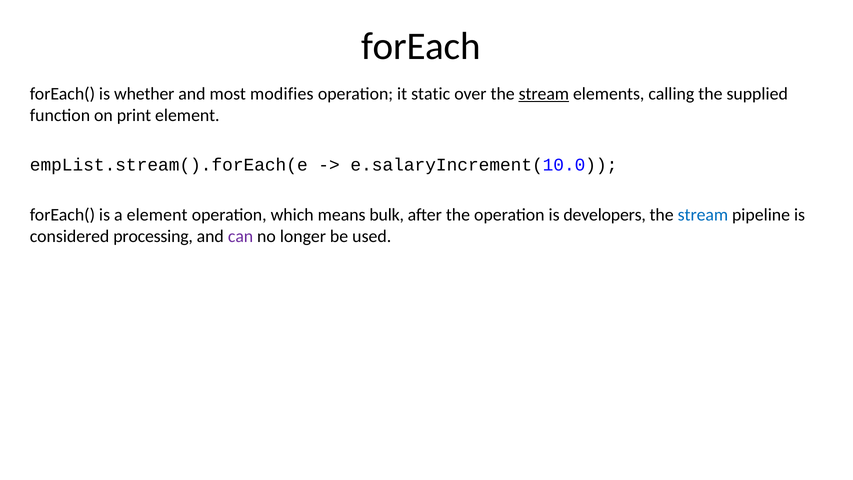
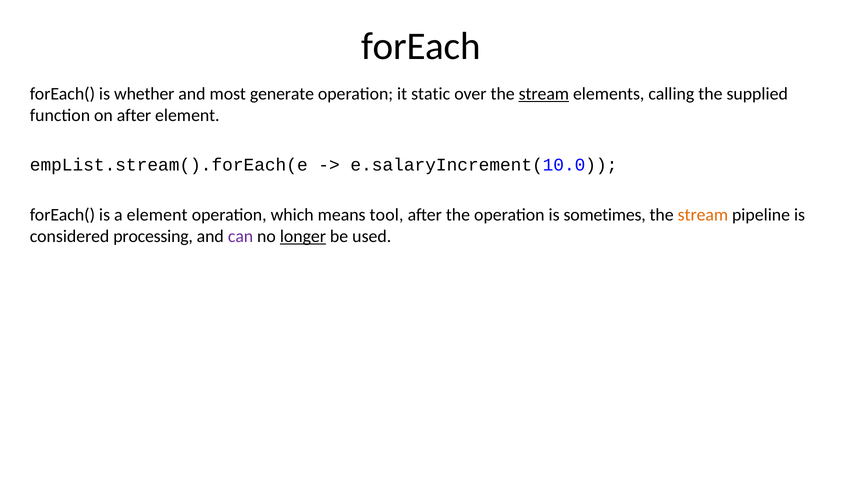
modifies: modifies -> generate (282, 94)
on print: print -> after (134, 115)
bulk: bulk -> tool (387, 215)
developers: developers -> sometimes (605, 215)
stream colour: blue -> orange (703, 215)
longer underline: none -> present (303, 236)
